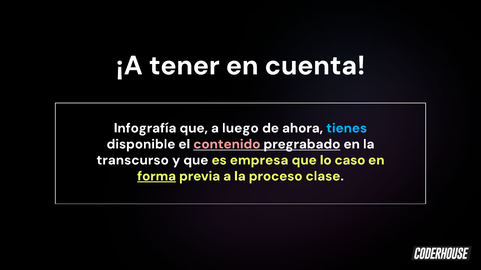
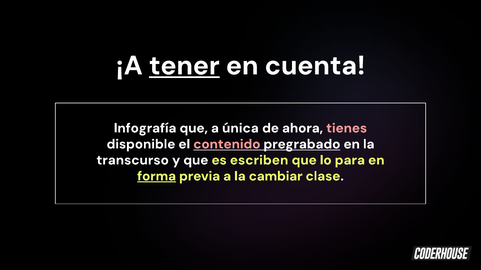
tener underline: none -> present (184, 66)
luego: luego -> única (240, 128)
tienes colour: light blue -> pink (347, 128)
empresa: empresa -> escriben (259, 160)
caso: caso -> para (350, 160)
proceso: proceso -> cambiar (276, 176)
